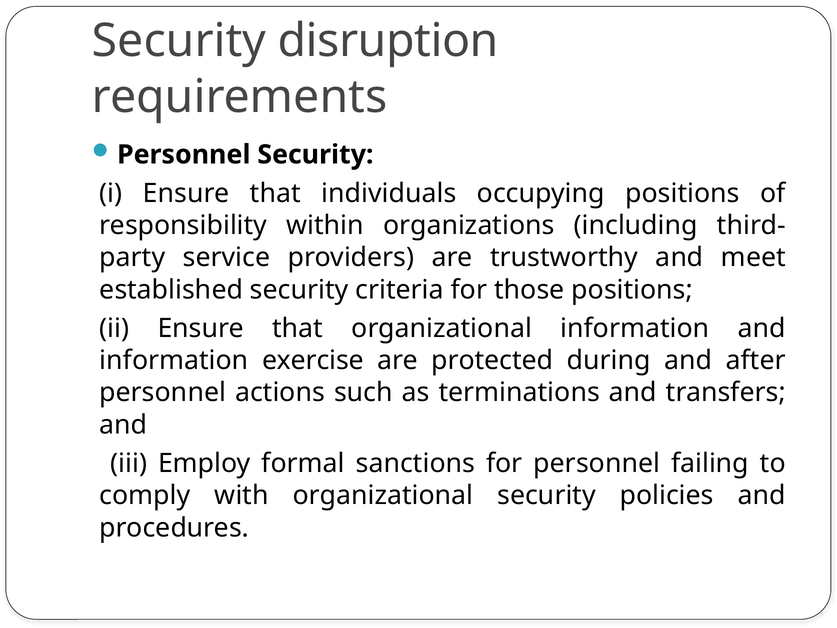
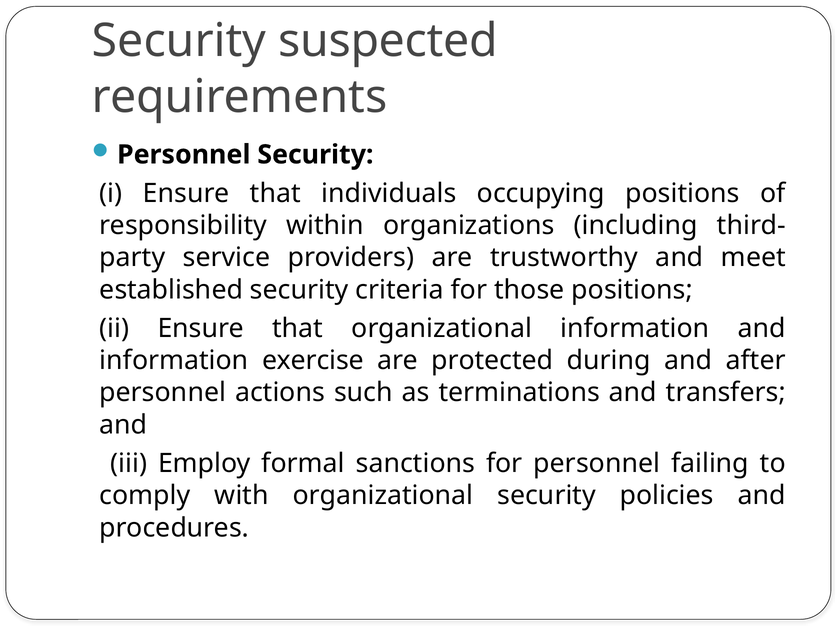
disruption: disruption -> suspected (388, 41)
